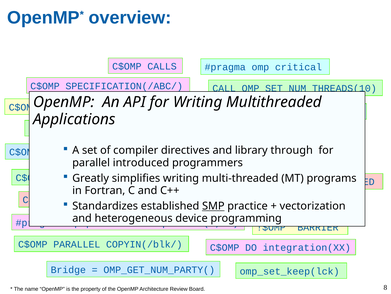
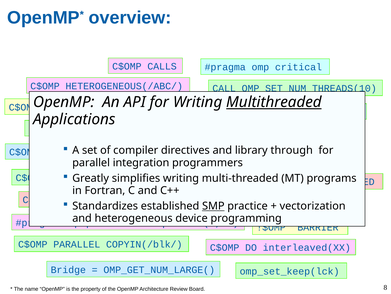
SPECIFICATION(/ABC/: SPECIFICATION(/ABC/ -> HETEROGENEOUS(/ABC/ (124, 86)
Multithreaded underline: none -> present (274, 102)
introduced: introduced -> integration (141, 162)
integration(XX: integration(XX -> interleaved(XX (307, 247)
OMP_GET_NUM_PARTY(: OMP_GET_NUM_PARTY( -> OMP_GET_NUM_LARGE( (159, 269)
